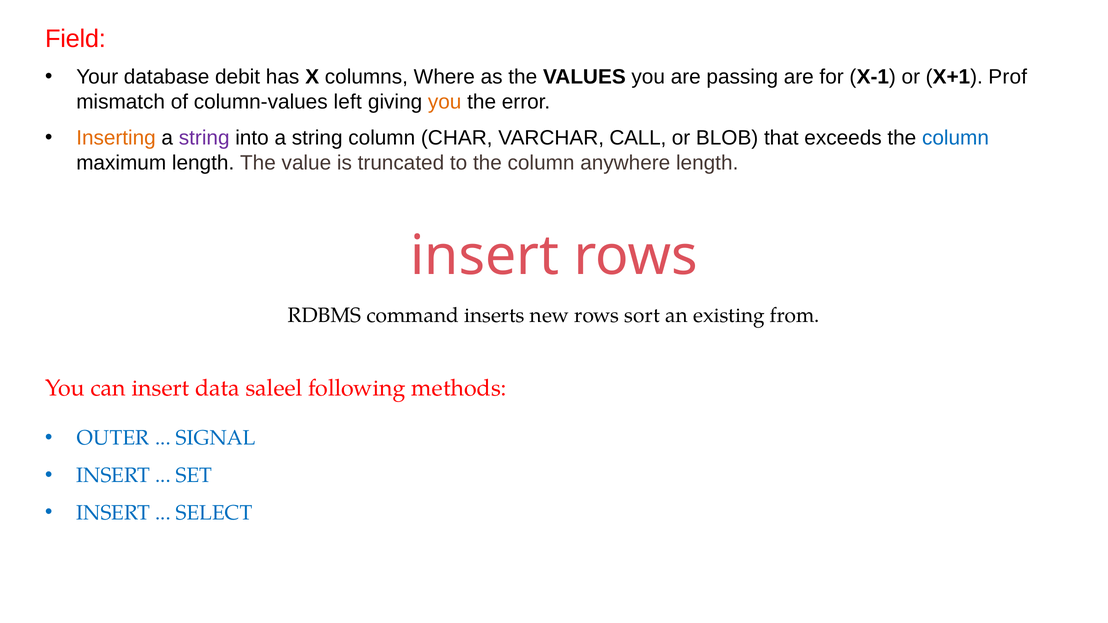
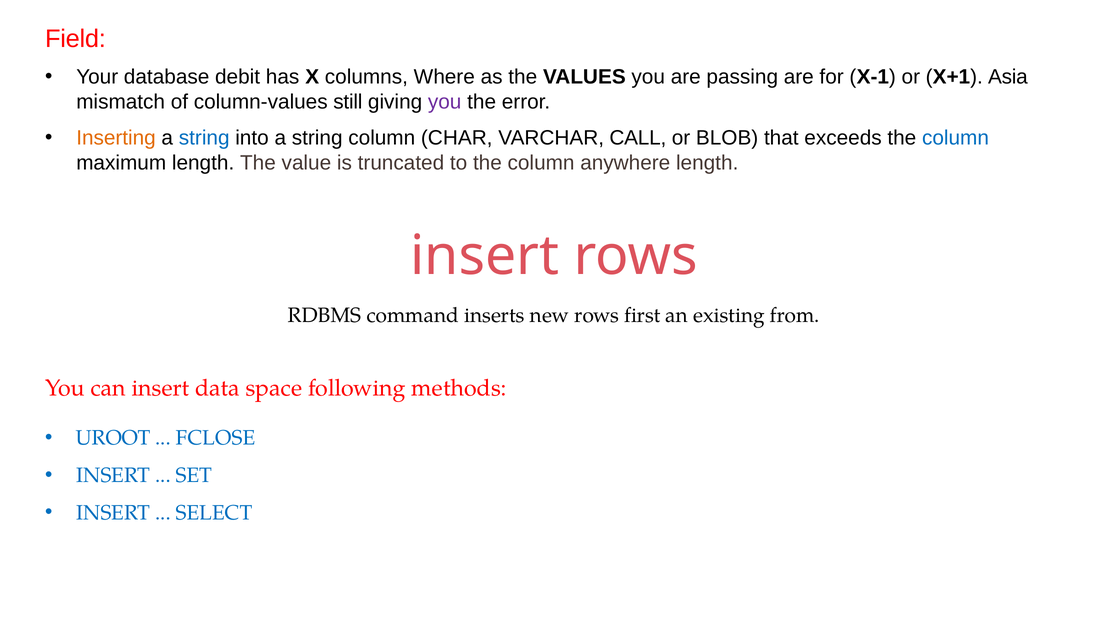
Prof: Prof -> Asia (1008, 77)
left: left -> still (348, 102)
you colour: orange -> purple (445, 102)
string colour: purple -> blue (204, 138)
sort: sort -> first (642, 316)
saleel: saleel -> space (274, 388)
OUTER: OUTER -> UROOT (113, 438)
SIGNAL: SIGNAL -> FCLOSE (216, 438)
